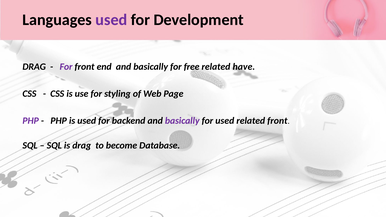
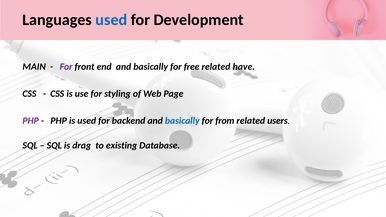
used colour: purple -> blue (111, 20)
DRAG: DRAG -> MAIN (34, 67)
basically colour: purple -> blue (182, 121)
for used: used -> from (225, 121)
related front: front -> users (277, 121)
become: become -> existing (122, 145)
